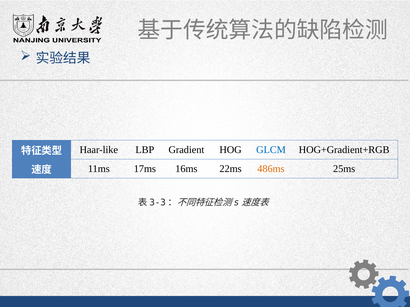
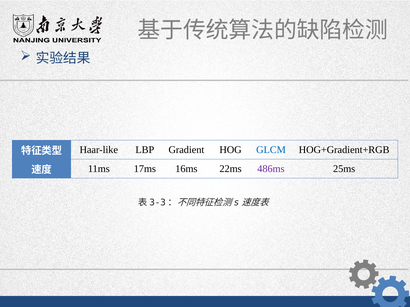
486ms colour: orange -> purple (271, 169)
